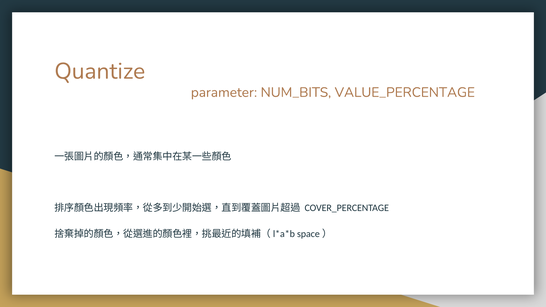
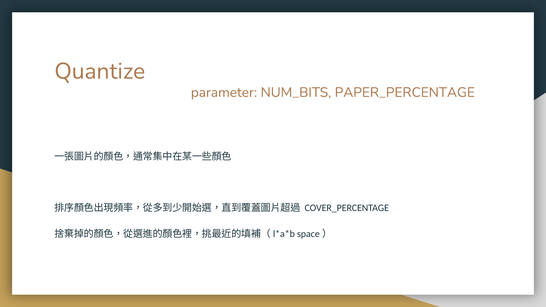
VALUE_PERCENTAGE: VALUE_PERCENTAGE -> PAPER_PERCENTAGE (405, 92)
